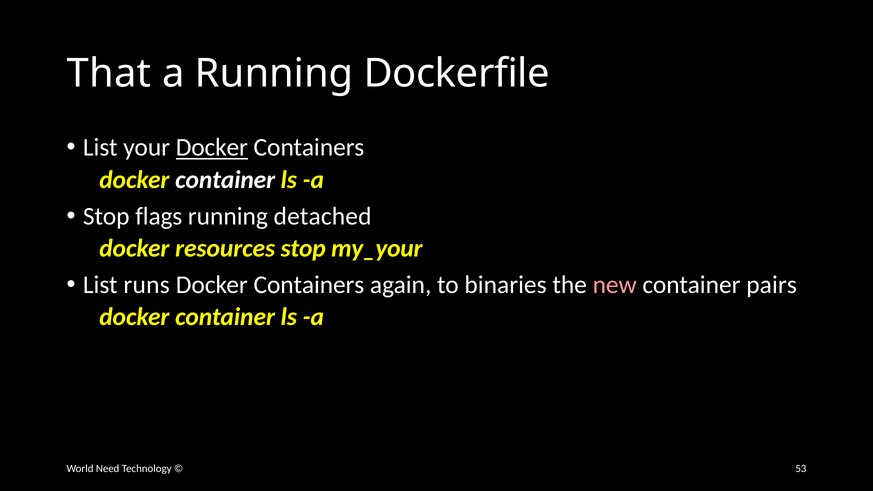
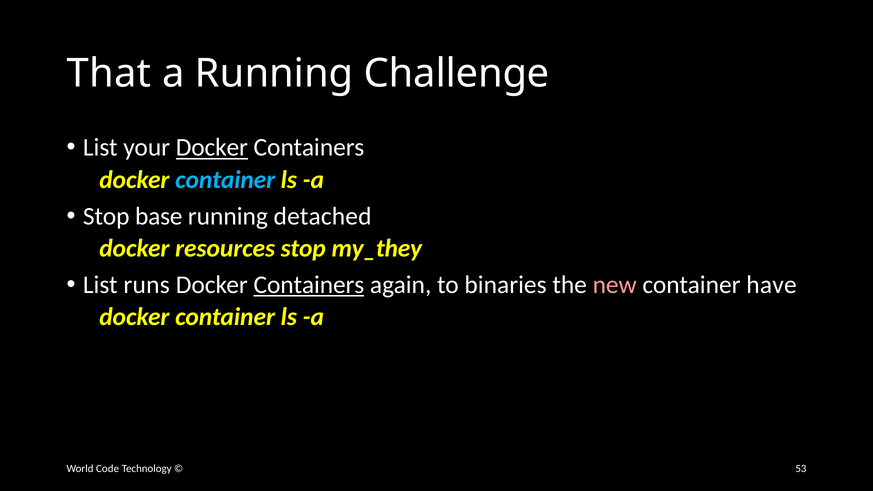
Dockerfile: Dockerfile -> Challenge (457, 73)
container colour: white -> light blue (225, 180)
flags: flags -> base (159, 216)
my_your: my_your -> my_they (377, 248)
Containers underline: none -> present (309, 285)
pairs: pairs -> have (772, 285)
Need: Need -> Code (108, 469)
